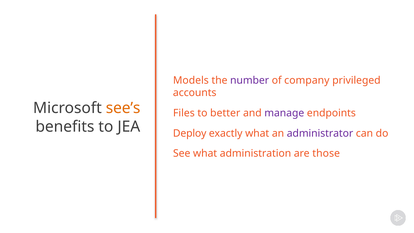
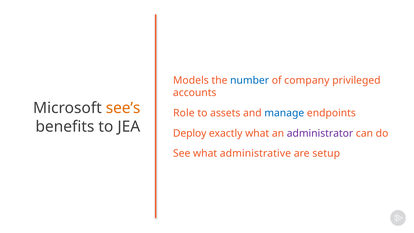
number colour: purple -> blue (250, 80)
Files: Files -> Role (184, 113)
better: better -> assets (225, 113)
manage colour: purple -> blue (284, 113)
administration: administration -> administrative (255, 153)
those: those -> setup (326, 153)
